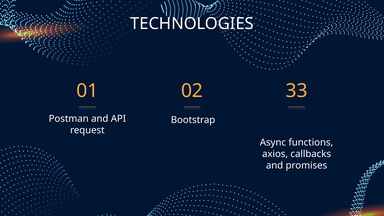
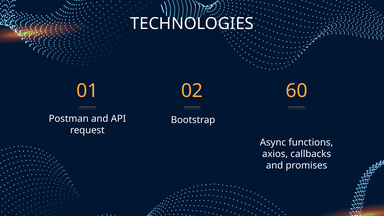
33: 33 -> 60 (297, 91)
